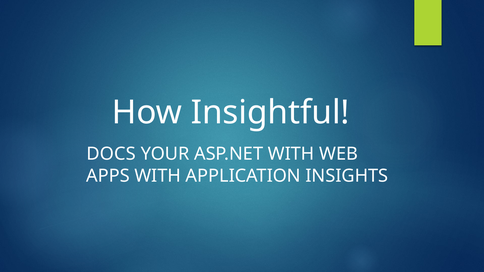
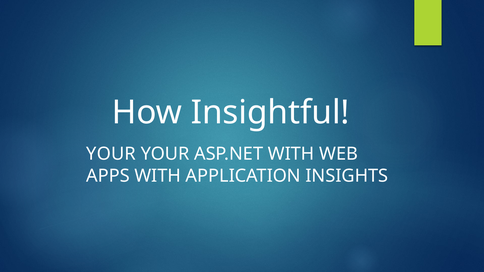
DOCS: DOCS -> YOUR (111, 154)
